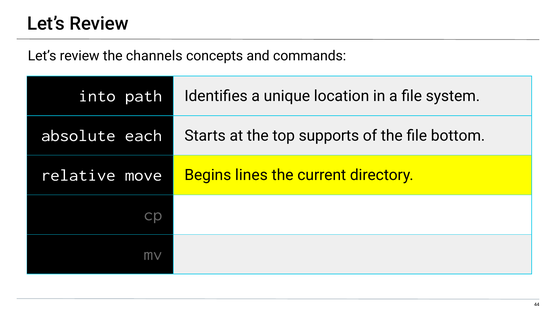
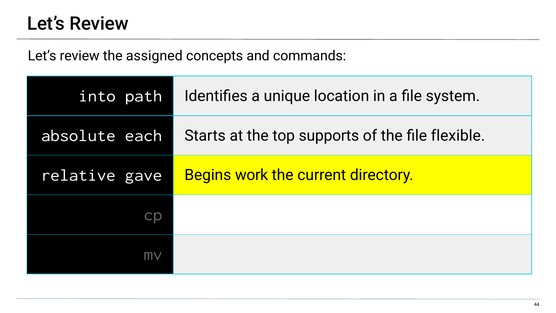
channels: channels -> assigned (154, 56)
bottom: bottom -> flexible (458, 135)
move: move -> gave (143, 175)
lines: lines -> work (252, 175)
